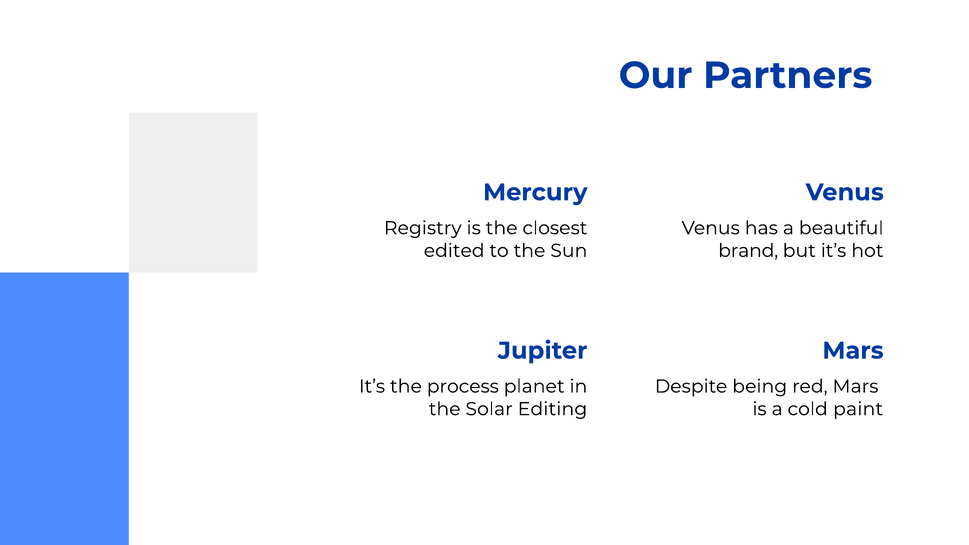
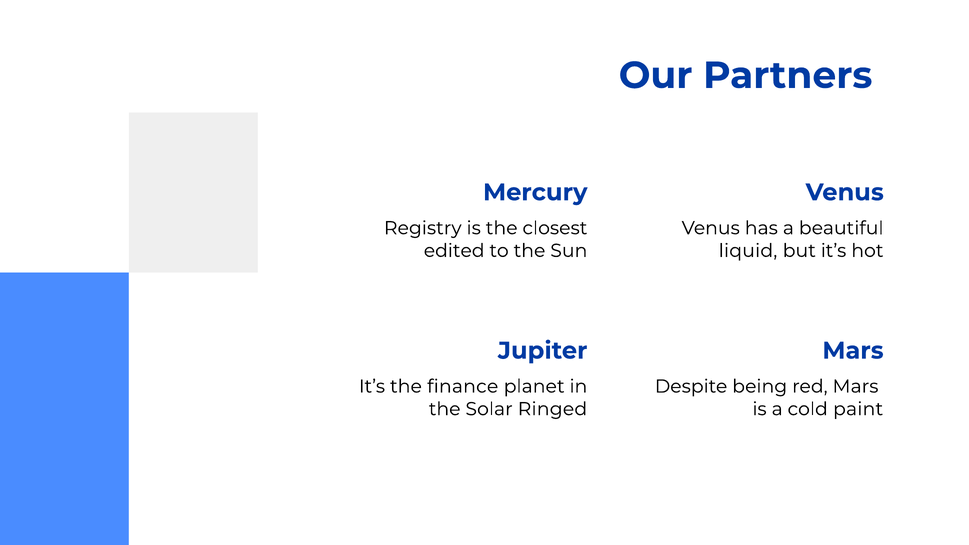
brand: brand -> liquid (748, 251)
process: process -> finance (463, 386)
Editing: Editing -> Ringed (552, 409)
